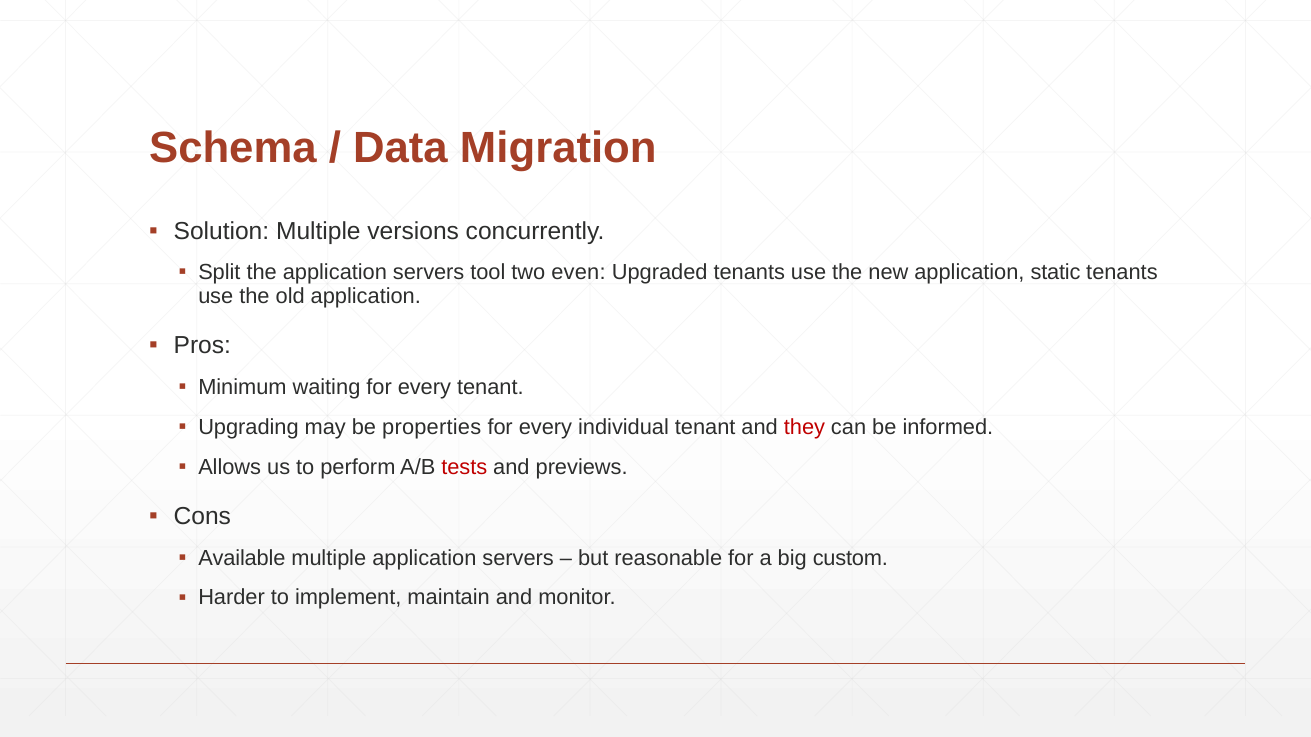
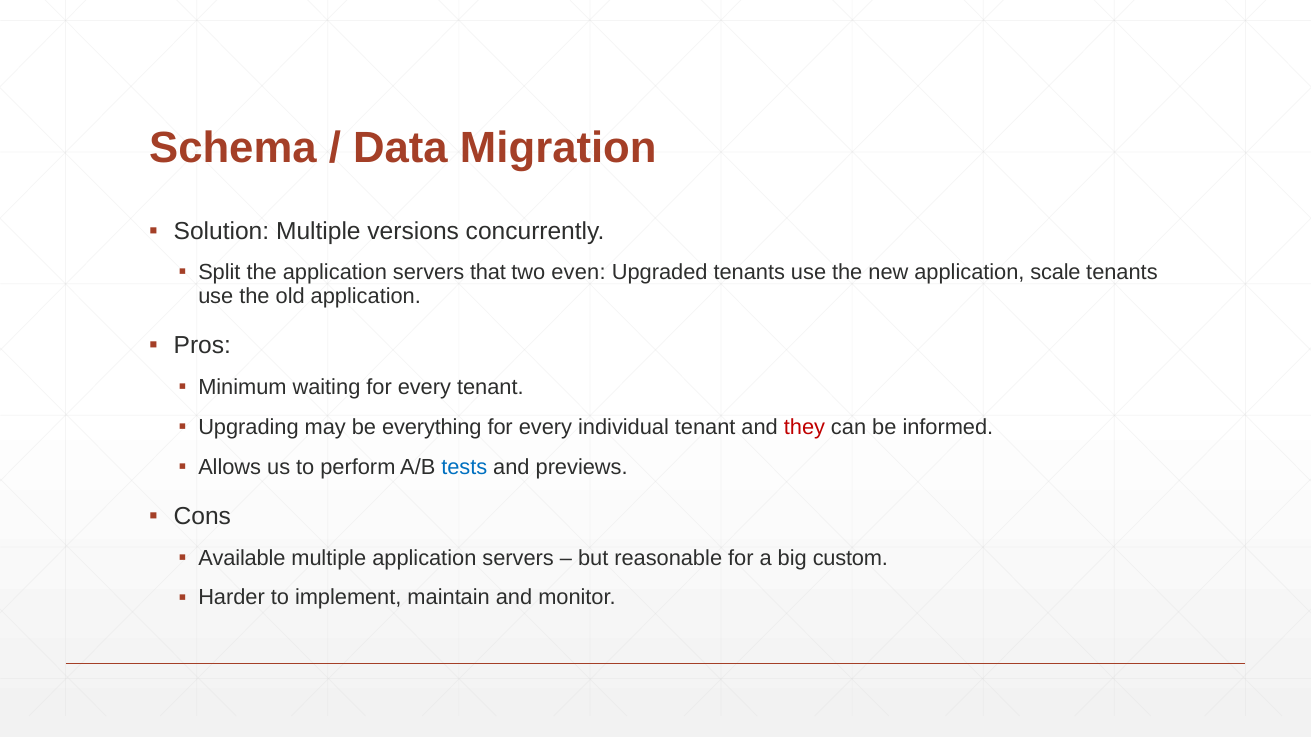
tool: tool -> that (488, 273)
static: static -> scale (1055, 273)
properties: properties -> everything (432, 427)
tests colour: red -> blue (464, 467)
